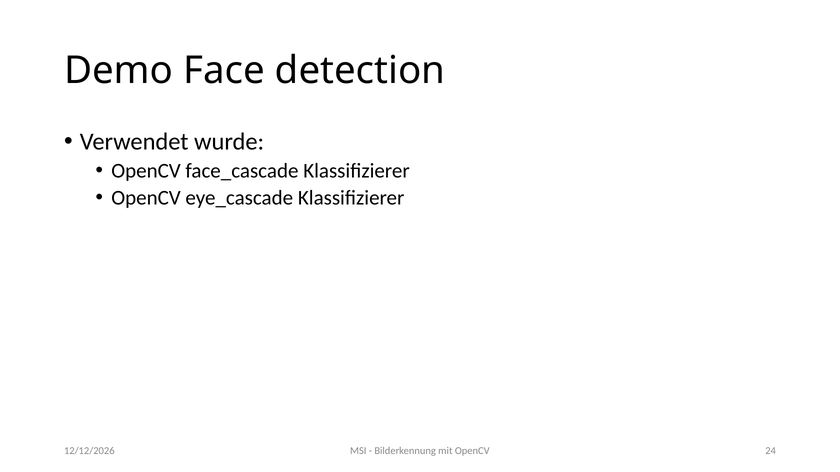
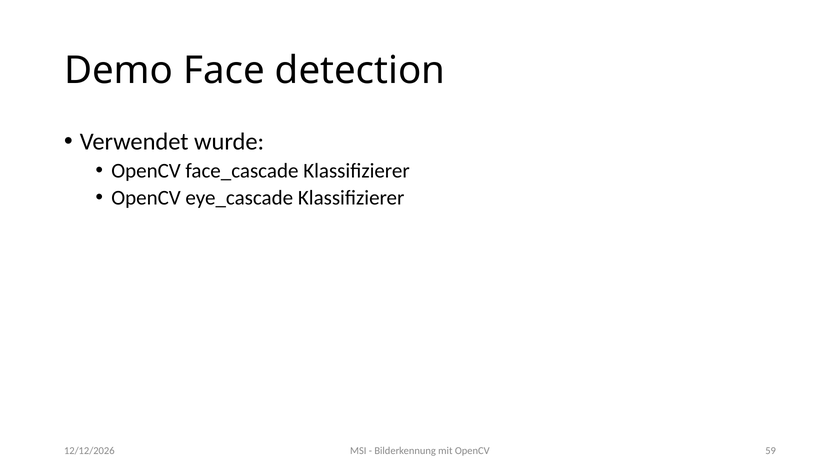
24: 24 -> 59 (771, 451)
